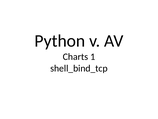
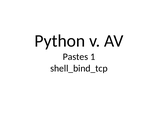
Charts: Charts -> Pastes (75, 56)
